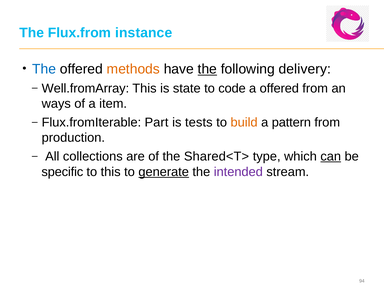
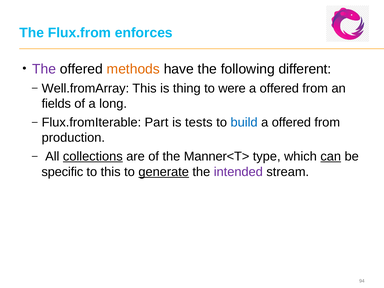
instance: instance -> enforces (144, 33)
The colour: blue -> purple (44, 69)
the underline: present -> none (207, 69)
delivery: delivery -> different (305, 69)
state: state -> thing (187, 88)
code: code -> were (232, 88)
ways: ways -> fields (56, 104)
item: item -> long (113, 104)
build colour: orange -> blue (244, 122)
pattern: pattern -> offered (291, 122)
collections underline: none -> present (93, 156)
Shared<T>: Shared<T> -> Manner<T> (217, 156)
